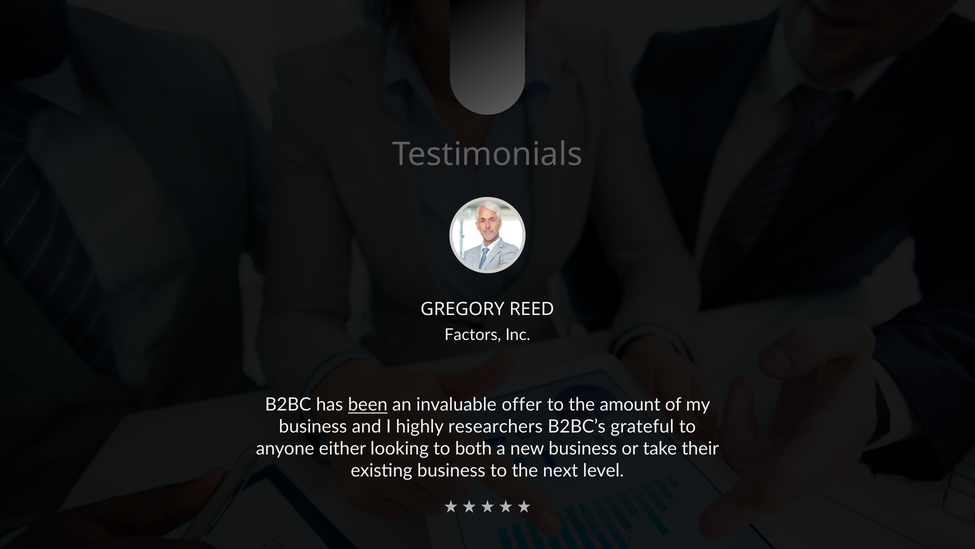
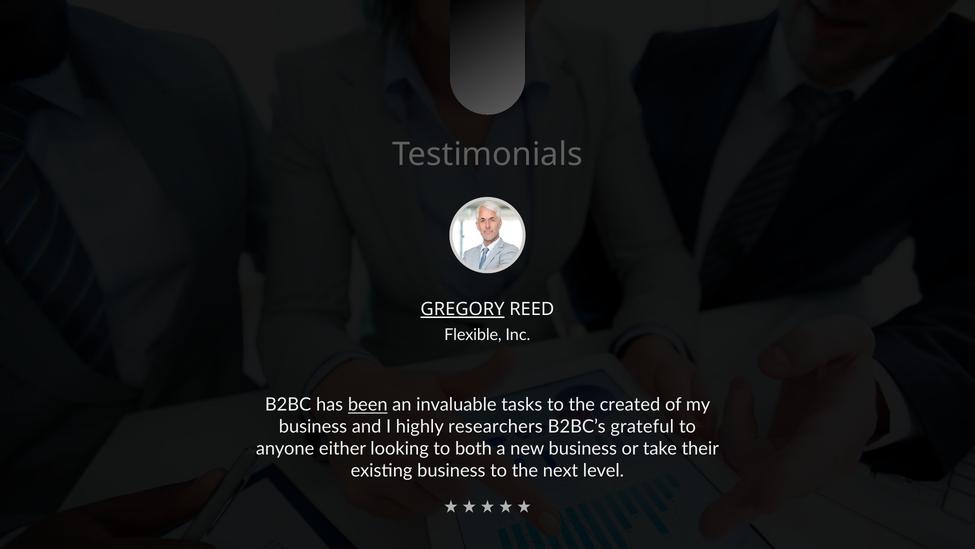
GREGORY underline: none -> present (463, 309)
Factors: Factors -> Flexible (473, 335)
offer: offer -> tasks (522, 405)
amount: amount -> created (630, 405)
